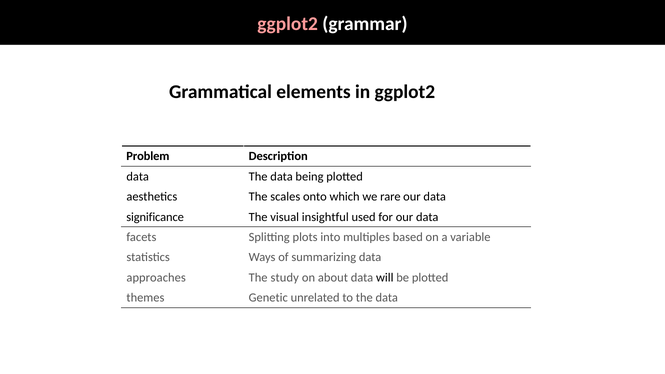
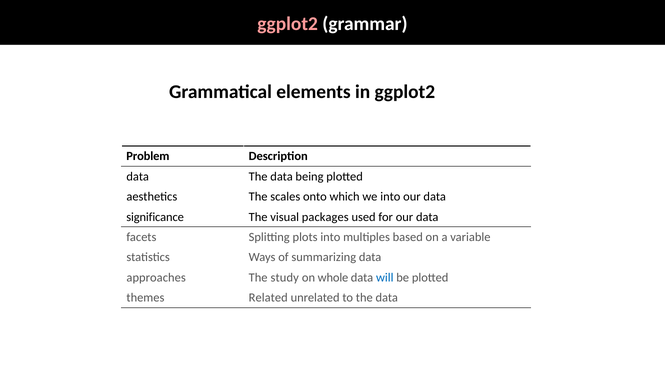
we rare: rare -> into (390, 197)
insightful: insightful -> packages (325, 217)
about: about -> whole (333, 278)
will colour: black -> blue (385, 278)
Genetic: Genetic -> Related (268, 298)
